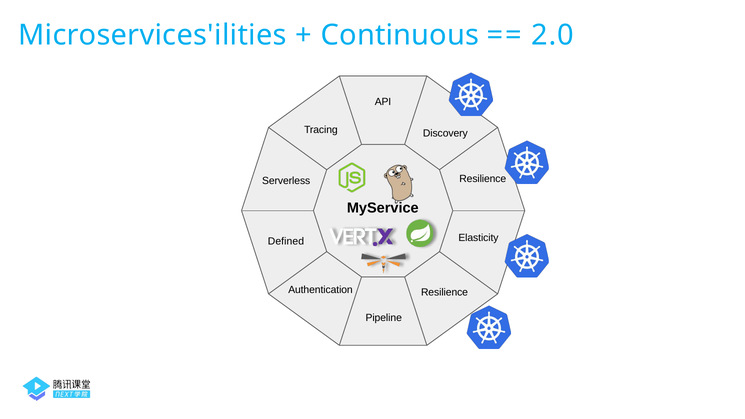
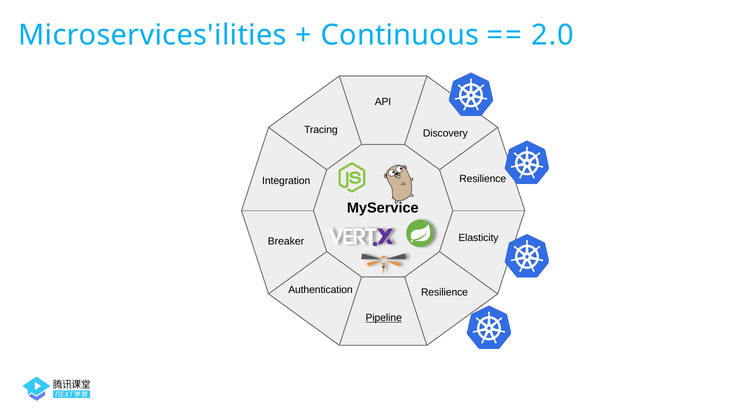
Serverless: Serverless -> Integration (286, 181)
Defined: Defined -> Breaker (286, 242)
Pipeline underline: none -> present (384, 318)
